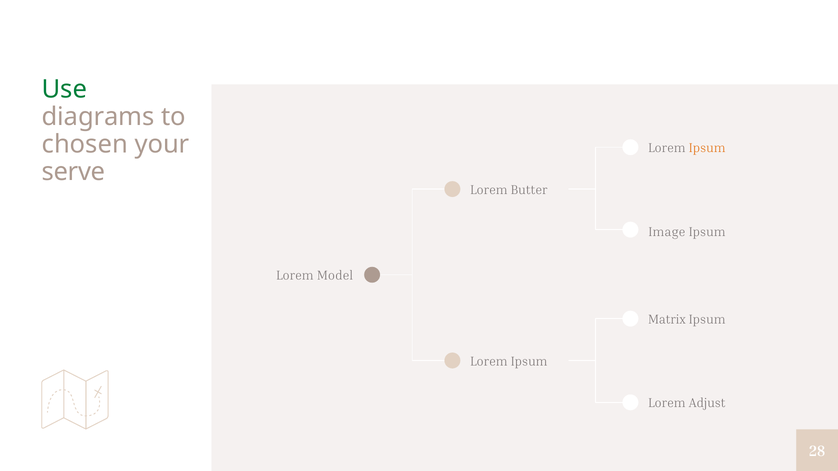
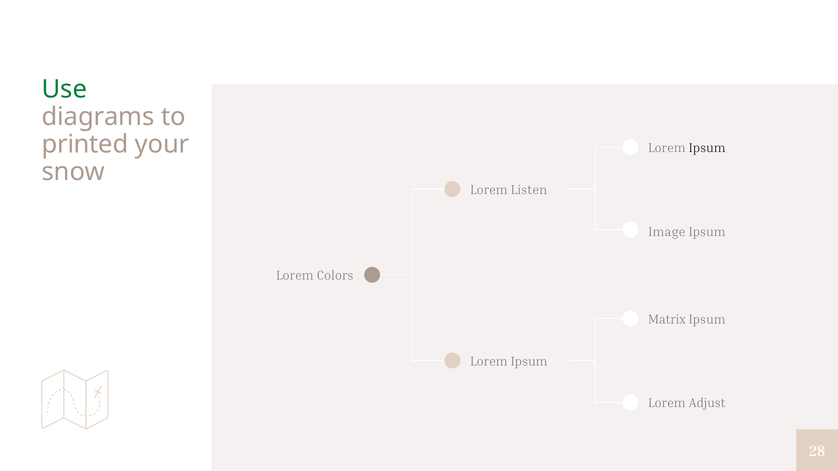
chosen: chosen -> printed (85, 144)
Ipsum colour: orange -> black (707, 148)
serve: serve -> snow (73, 172)
Butter: Butter -> Listen (529, 190)
Model: Model -> Colors (335, 276)
